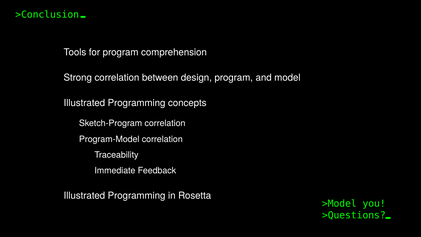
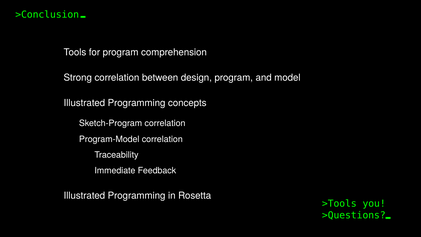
>Model: >Model -> >Tools (339, 203)
